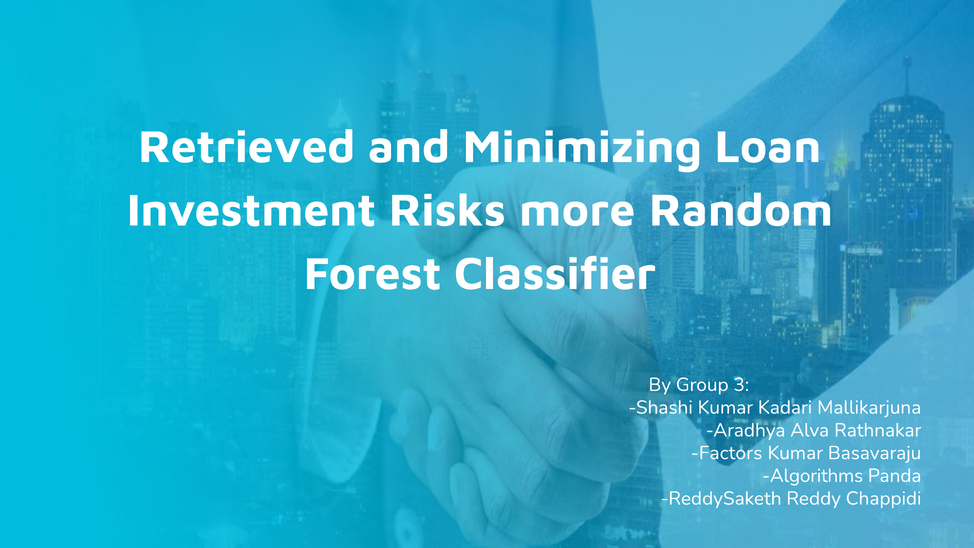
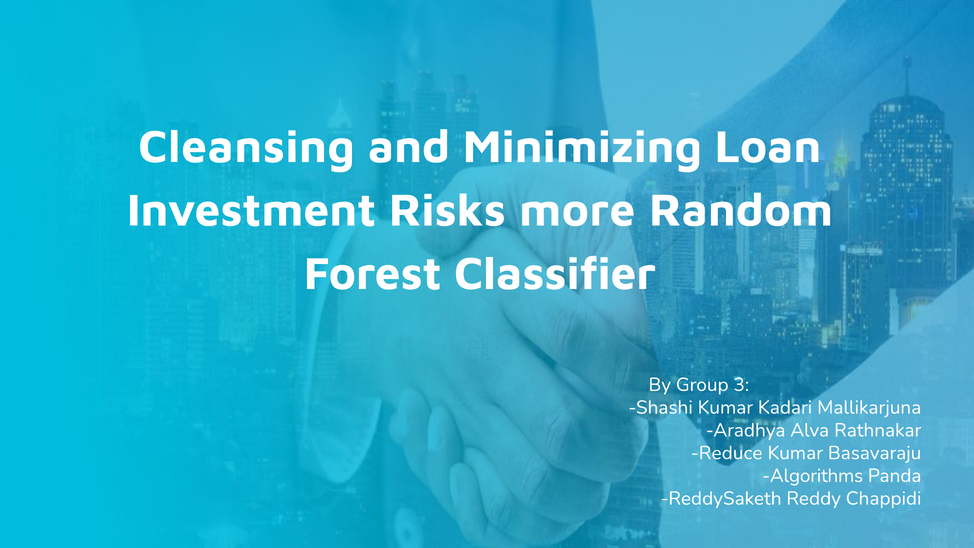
Retrieved: Retrieved -> Cleansing (247, 147)
Factors: Factors -> Reduce (727, 453)
